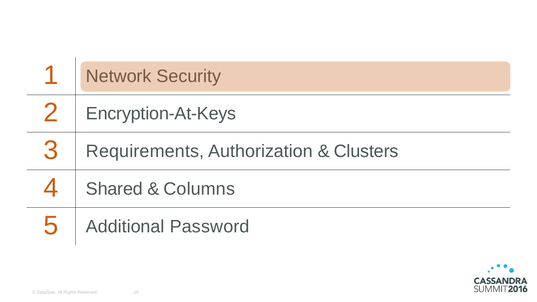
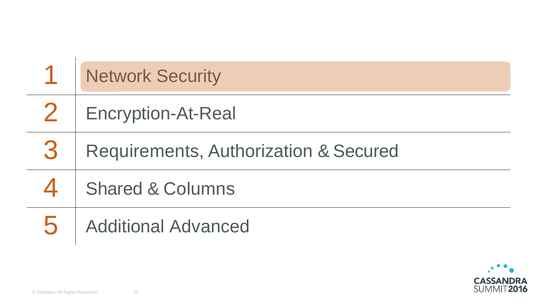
Encryption-At-Keys: Encryption-At-Keys -> Encryption-At-Real (161, 114)
Clusters: Clusters -> Secured (366, 151)
Password: Password -> Advanced (210, 227)
